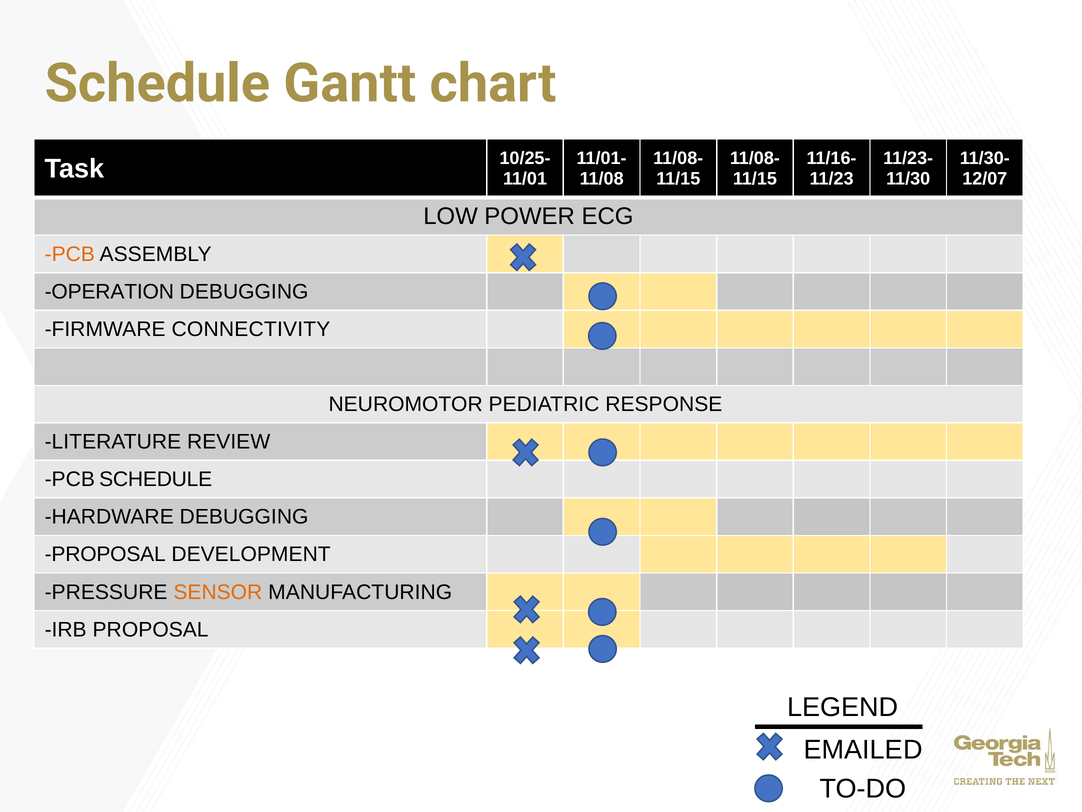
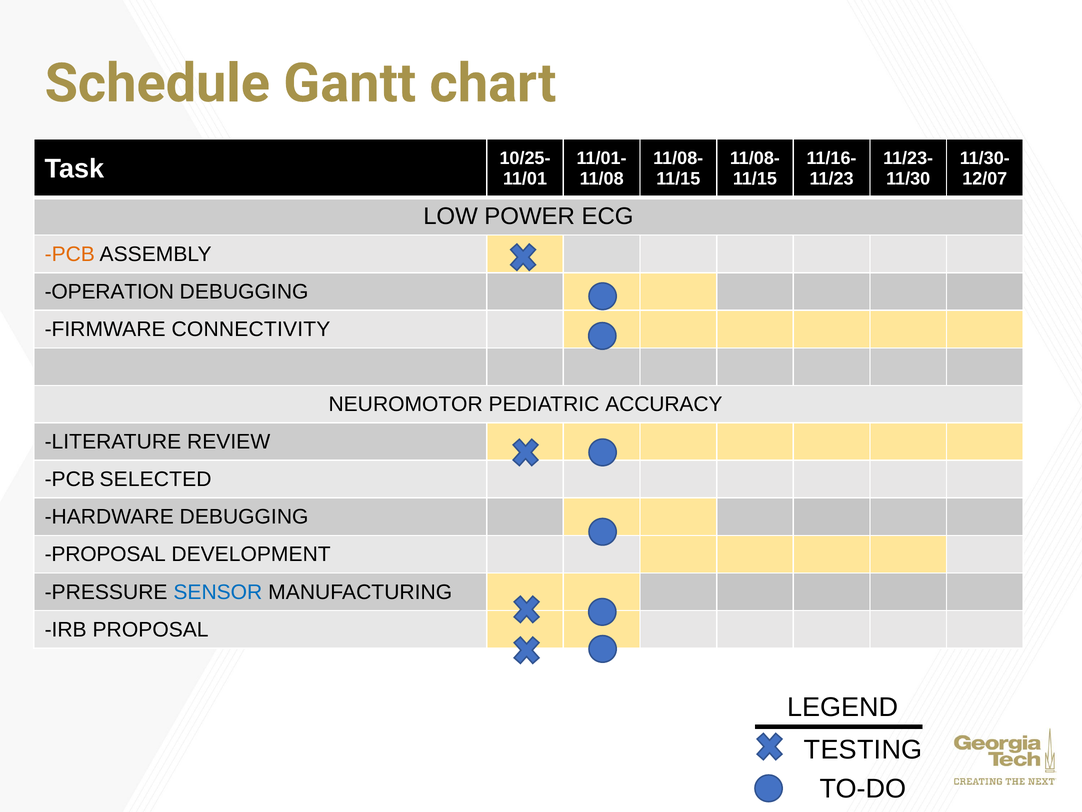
RESPONSE: RESPONSE -> ACCURACY (664, 404)
PCB SCHEDULE: SCHEDULE -> SELECTED (156, 479)
SENSOR colour: orange -> blue (218, 592)
EMAILED: EMAILED -> TESTING (863, 750)
